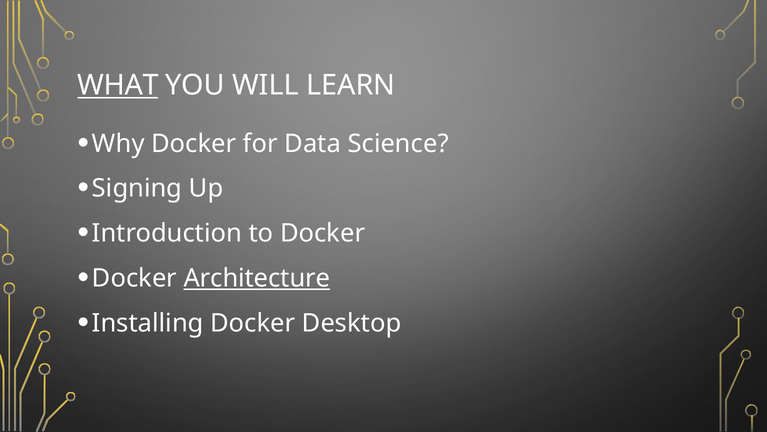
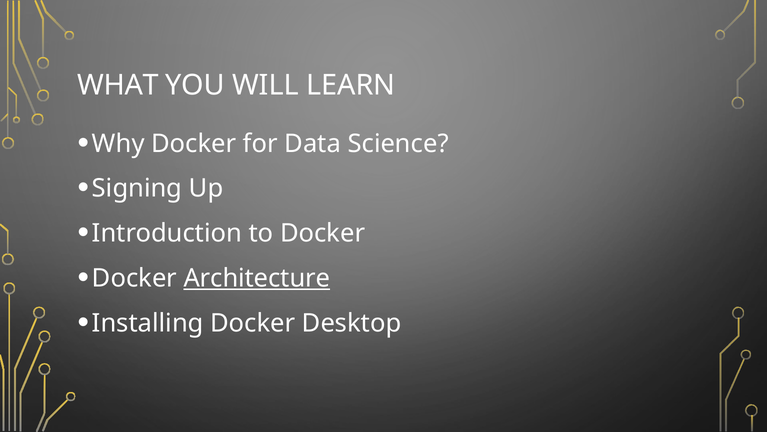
WHAT underline: present -> none (118, 85)
